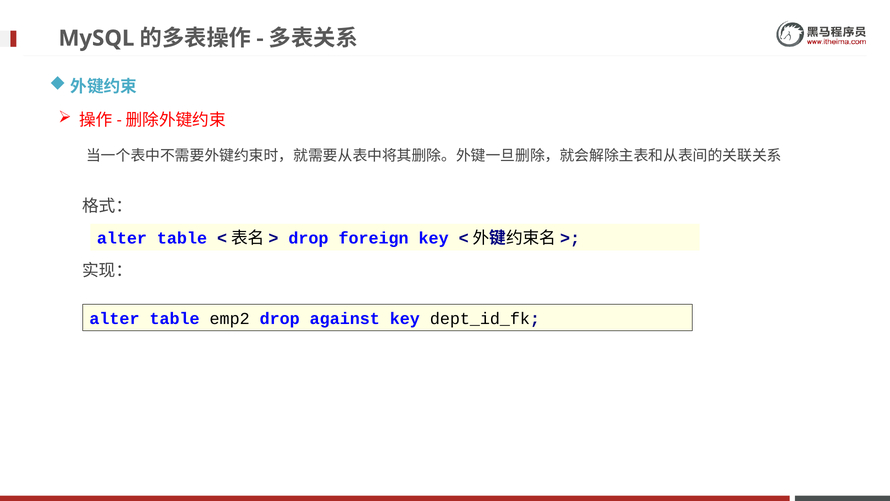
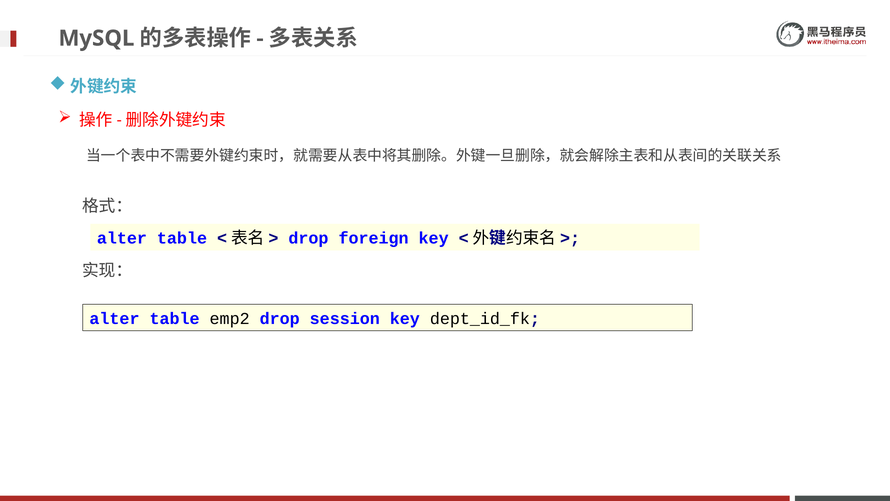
against: against -> session (345, 318)
